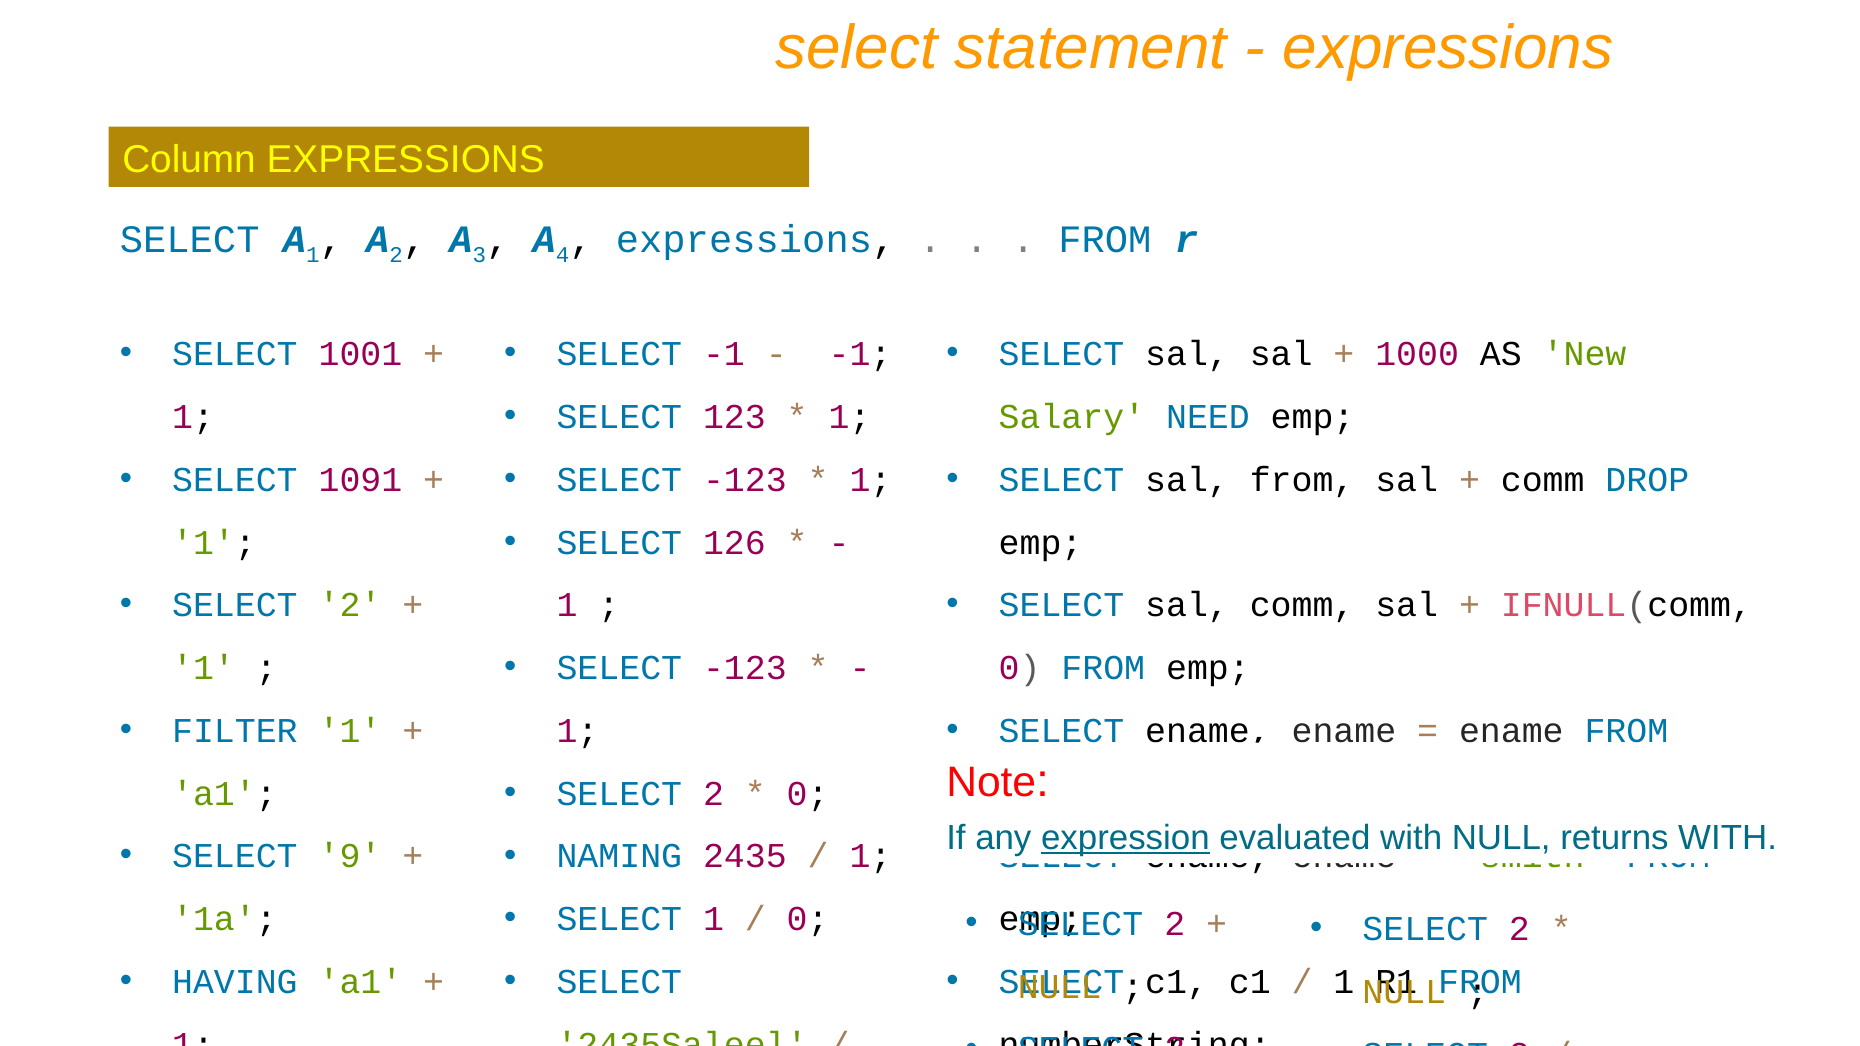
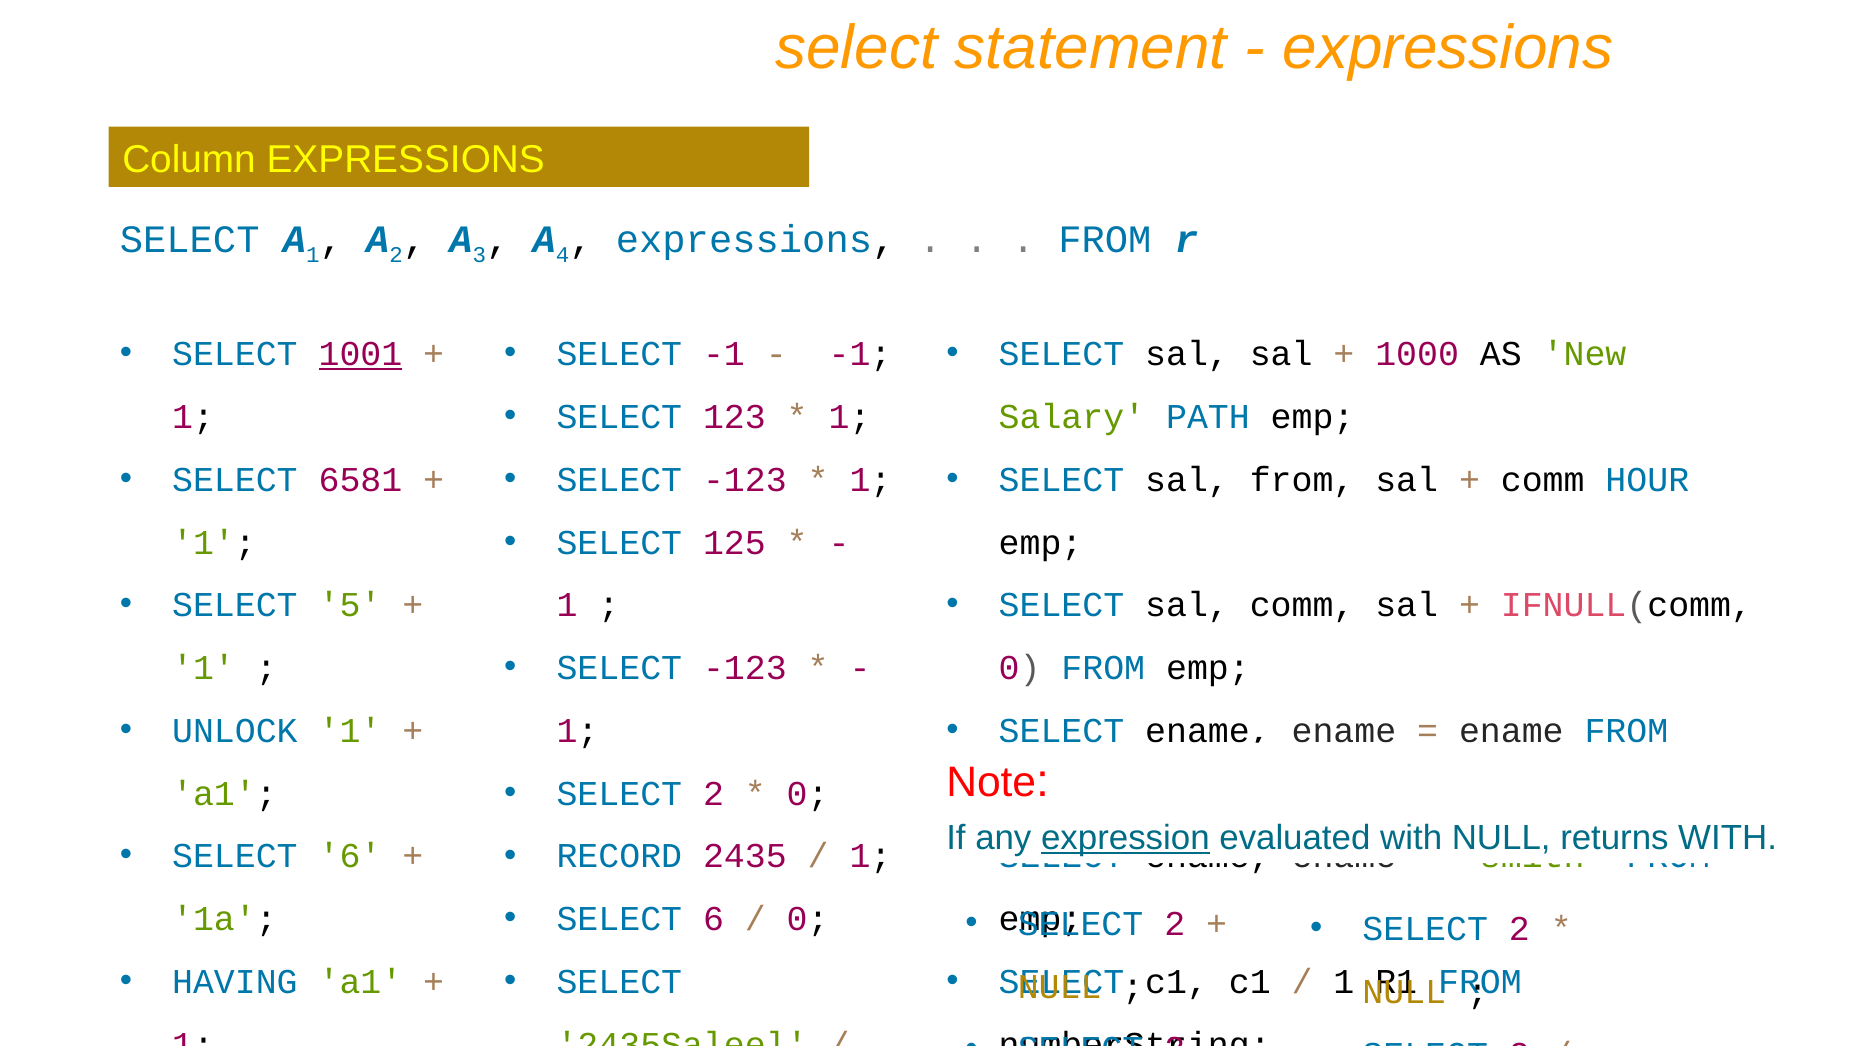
1001 underline: none -> present (360, 354)
NEED: NEED -> PATH (1208, 417)
1091: 1091 -> 6581 (360, 480)
DROP: DROP -> HOUR (1647, 480)
126: 126 -> 125 (734, 543)
2: 2 -> 5 (350, 605)
FILTER: FILTER -> UNLOCK (235, 731)
9: 9 -> 6 (350, 857)
NAMING: NAMING -> RECORD (619, 857)
1: 1 -> 6 (714, 919)
